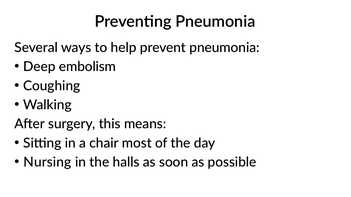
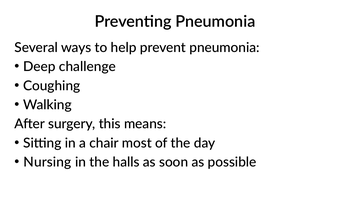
embolism: embolism -> challenge (87, 67)
